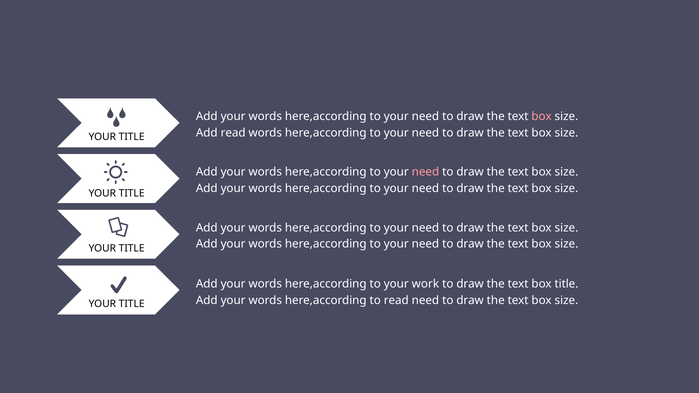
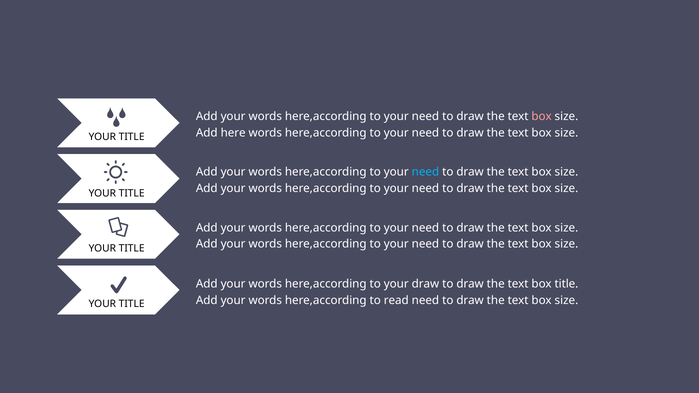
Add read: read -> here (233, 133)
need colour: pink -> light blue (425, 172)
your work: work -> draw (425, 284)
